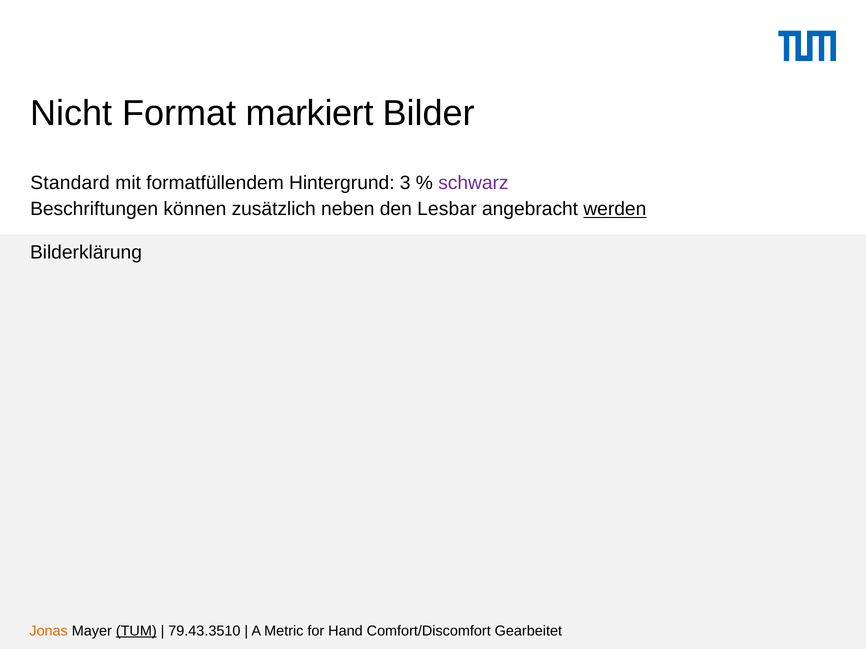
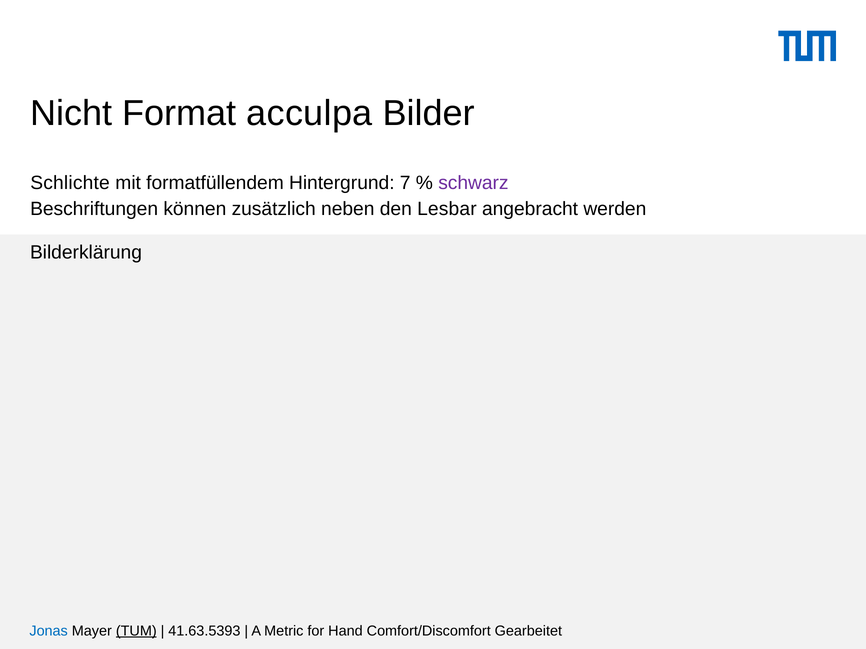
markiert: markiert -> acculpa (309, 114)
Standard: Standard -> Schlichte (70, 183)
3: 3 -> 7 (405, 183)
werden underline: present -> none (615, 209)
Jonas colour: orange -> blue (49, 631)
79.43.3510: 79.43.3510 -> 41.63.5393 (204, 631)
